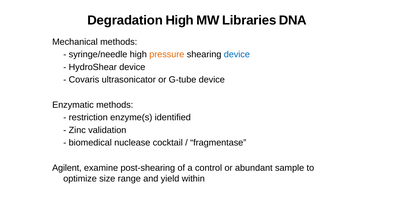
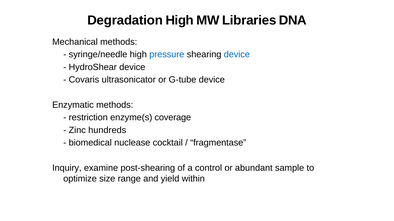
pressure colour: orange -> blue (167, 55)
identified: identified -> coverage (173, 118)
validation: validation -> hundreds (107, 130)
Agilent: Agilent -> Inquiry (67, 168)
